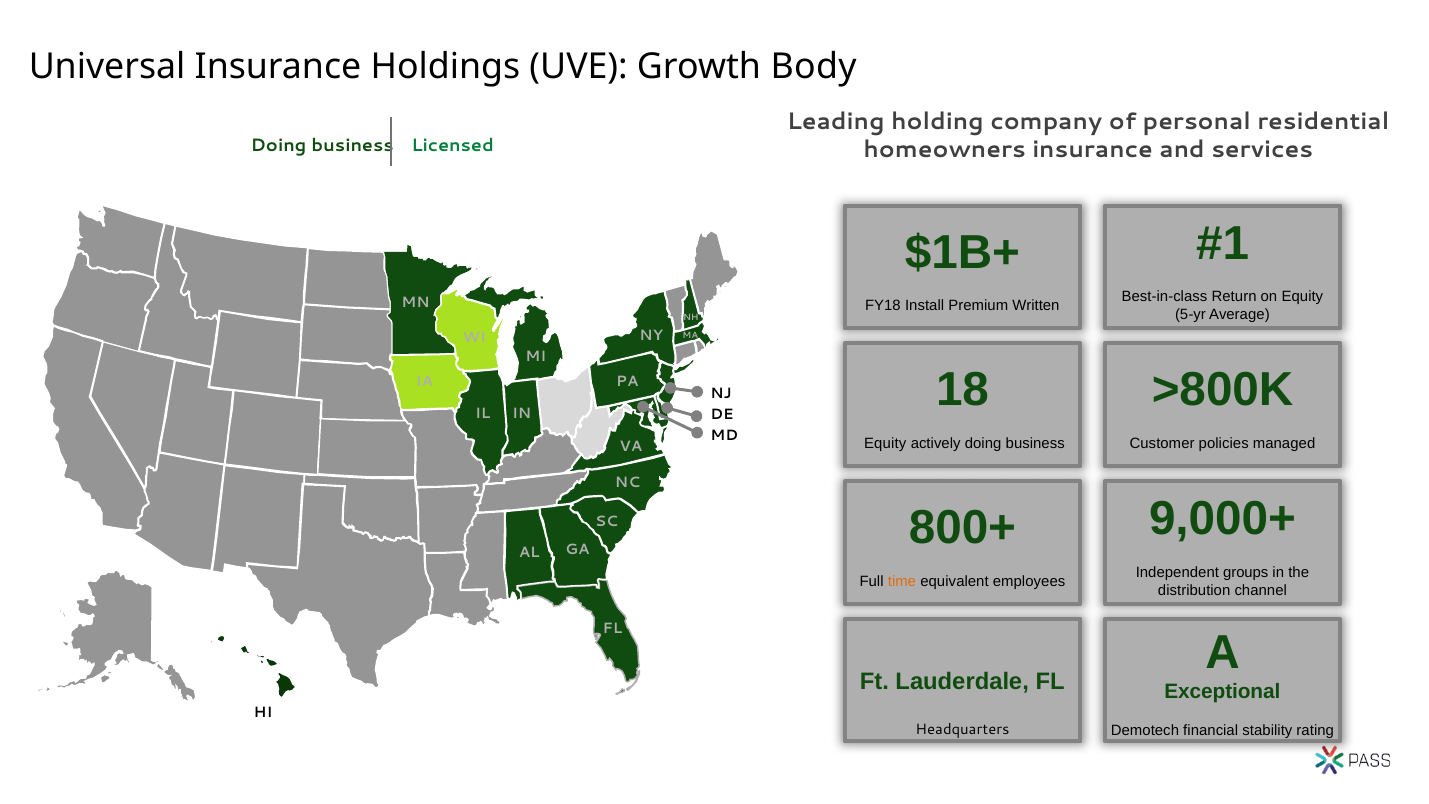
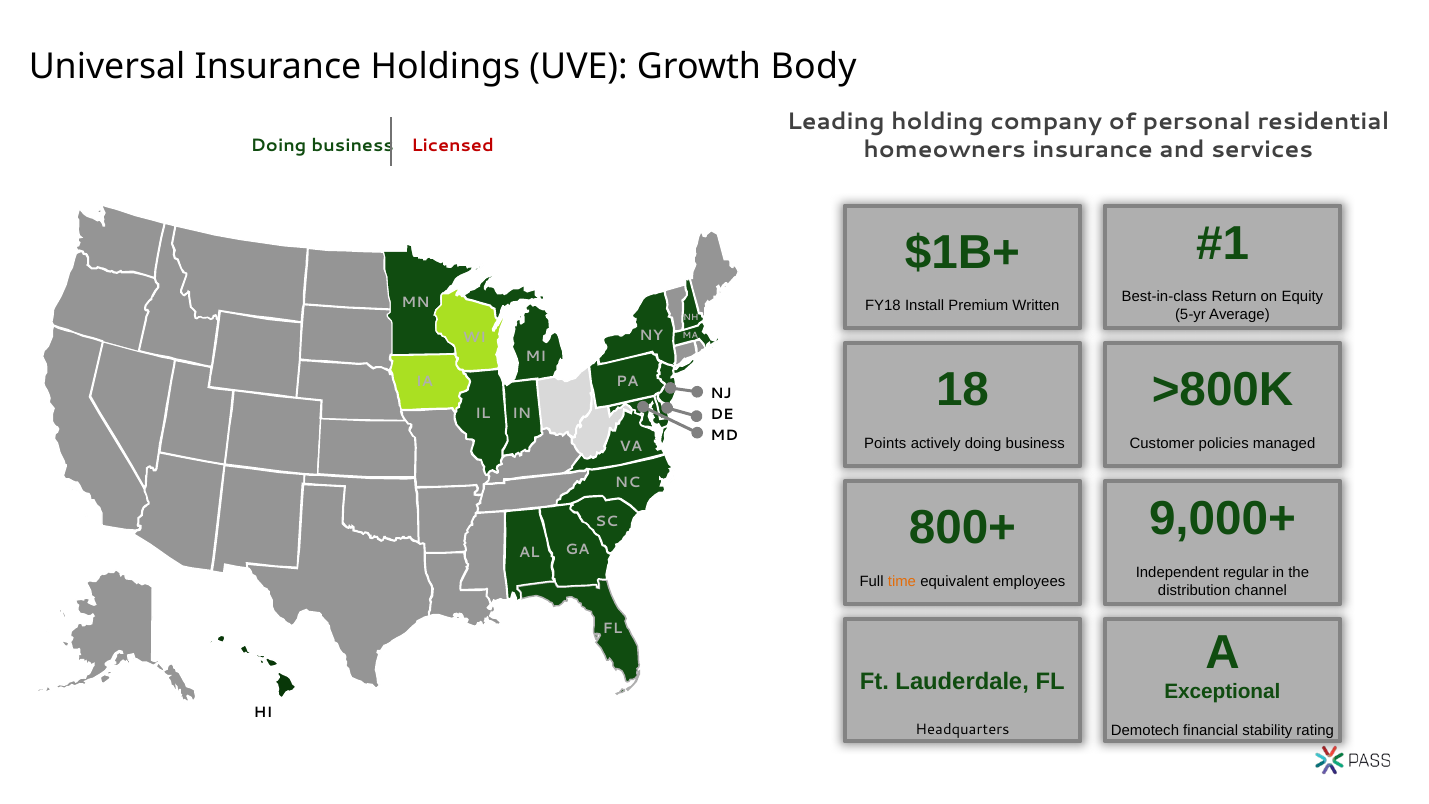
Licensed colour: green -> red (453, 145)
Equity: Equity -> Points (885, 443)
groups: groups -> regular (1246, 572)
